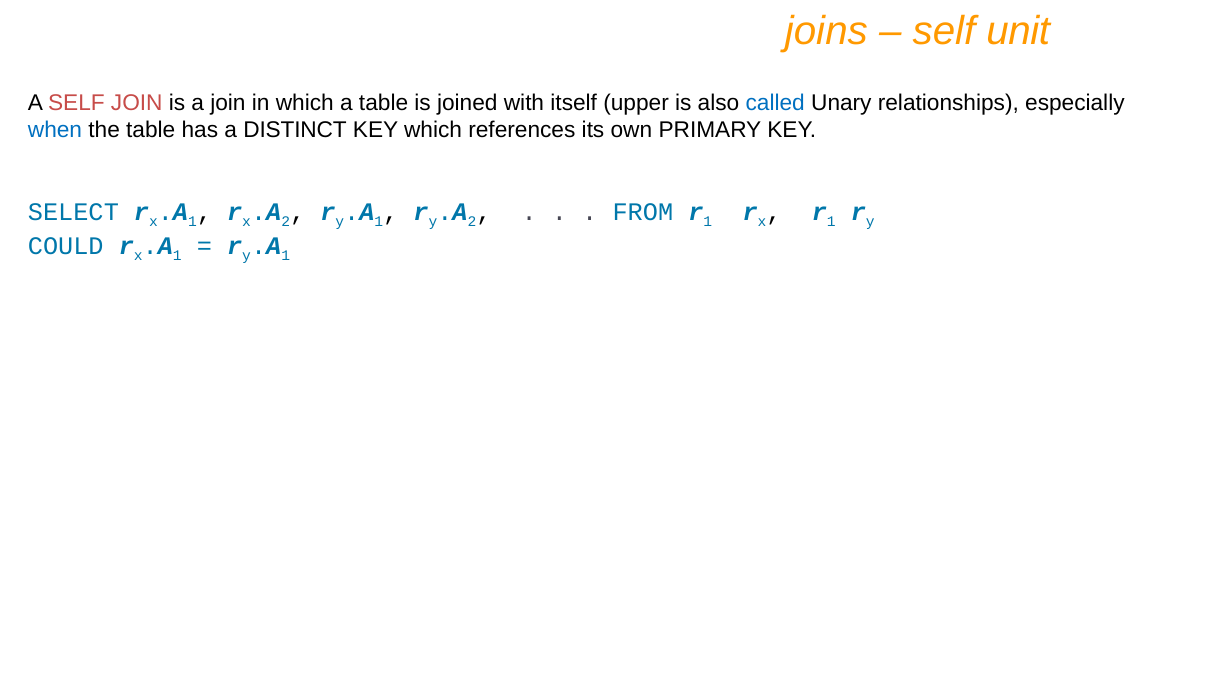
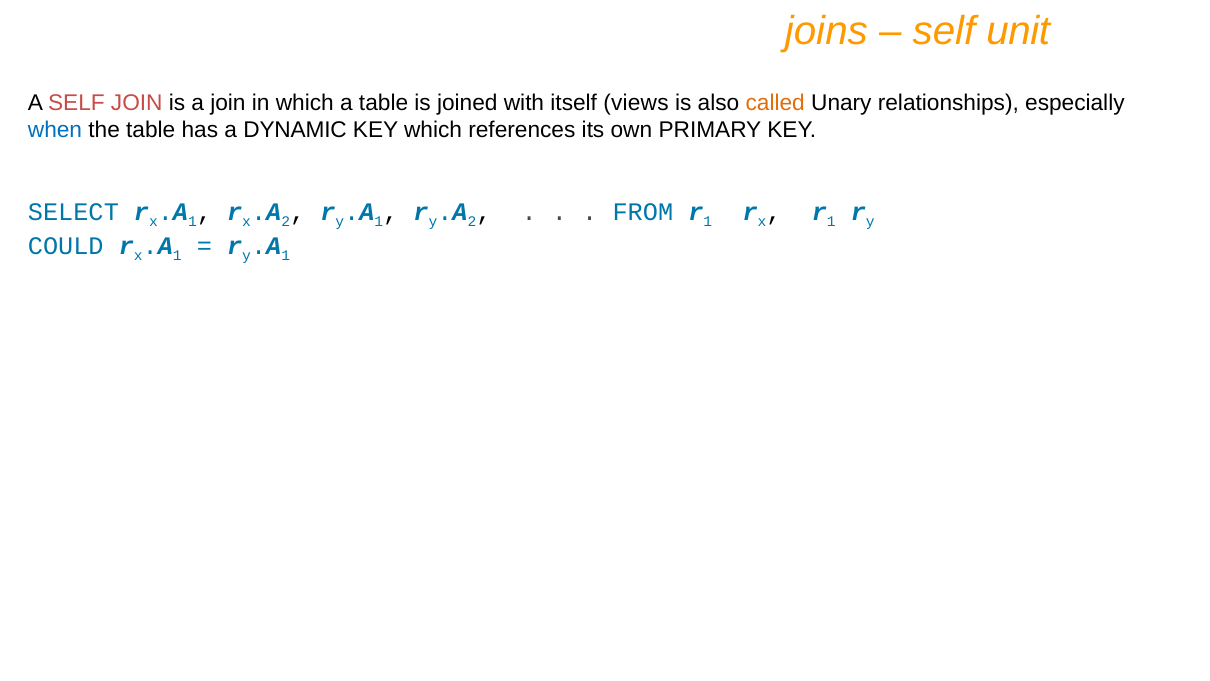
upper: upper -> views (636, 103)
called colour: blue -> orange (775, 103)
DISTINCT: DISTINCT -> DYNAMIC (295, 130)
